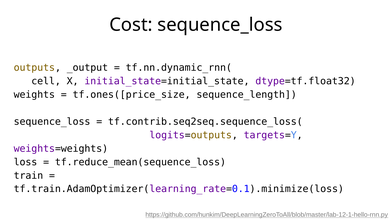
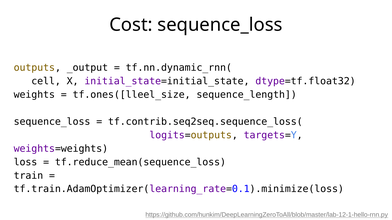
tf.ones([price_size: tf.ones([price_size -> tf.ones([lleel_size (132, 95)
